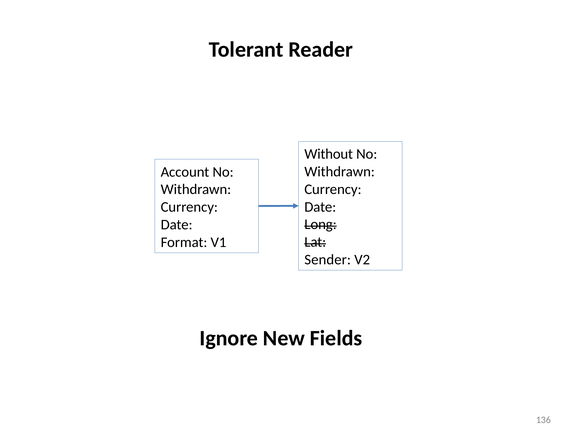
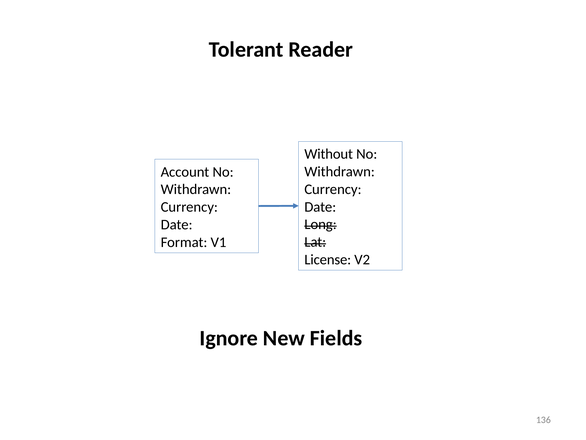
Sender: Sender -> License (328, 259)
